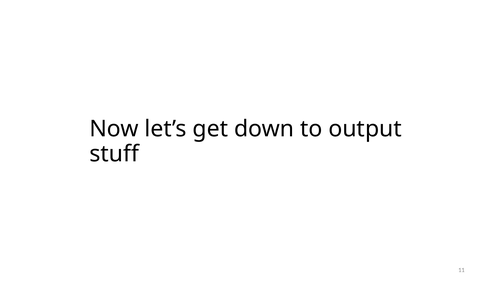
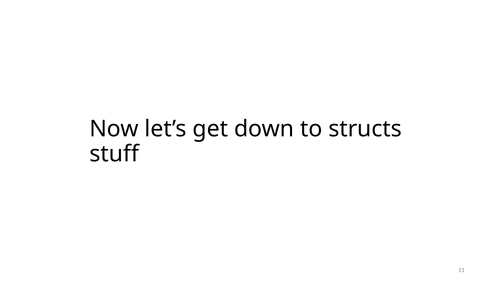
output: output -> structs (365, 129)
